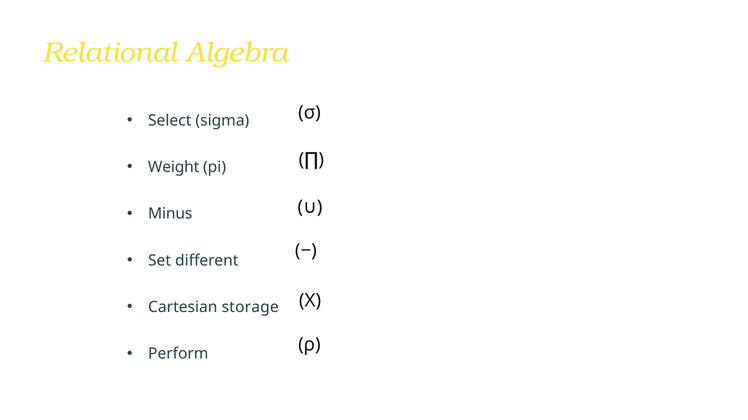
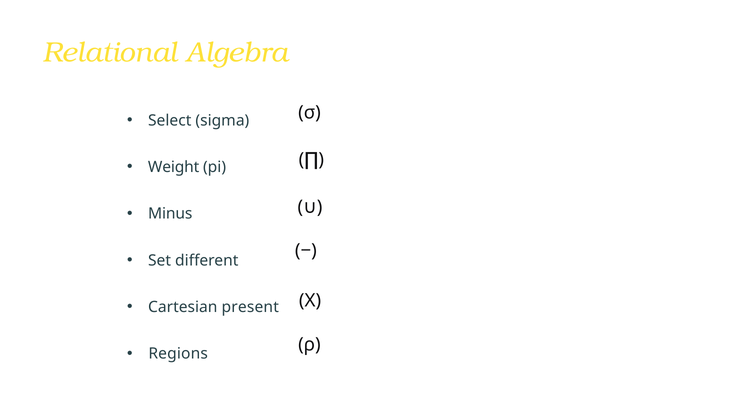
storage: storage -> present (250, 308)
Perform: Perform -> Regions (178, 354)
